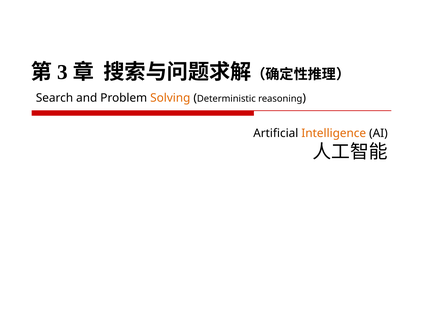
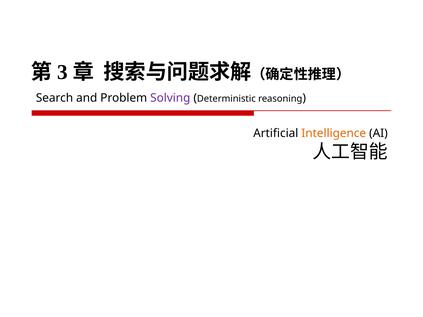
Solving colour: orange -> purple (170, 98)
